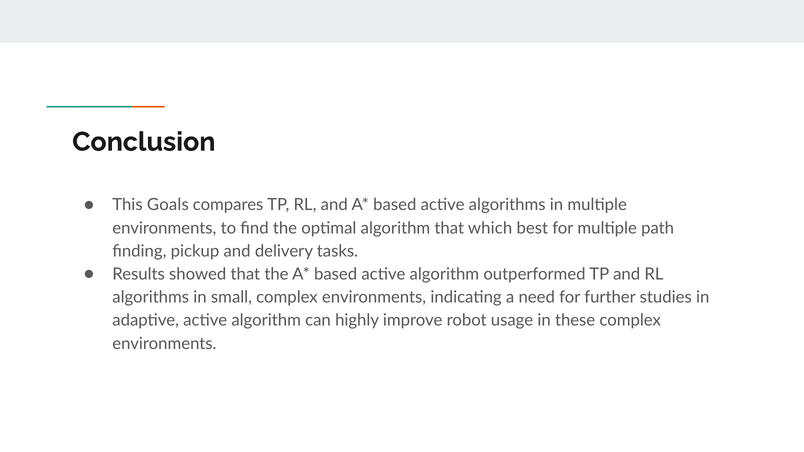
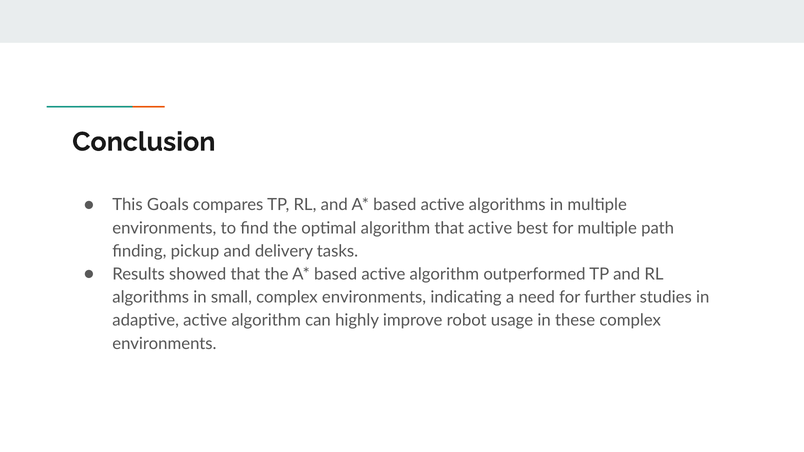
that which: which -> active (490, 228)
